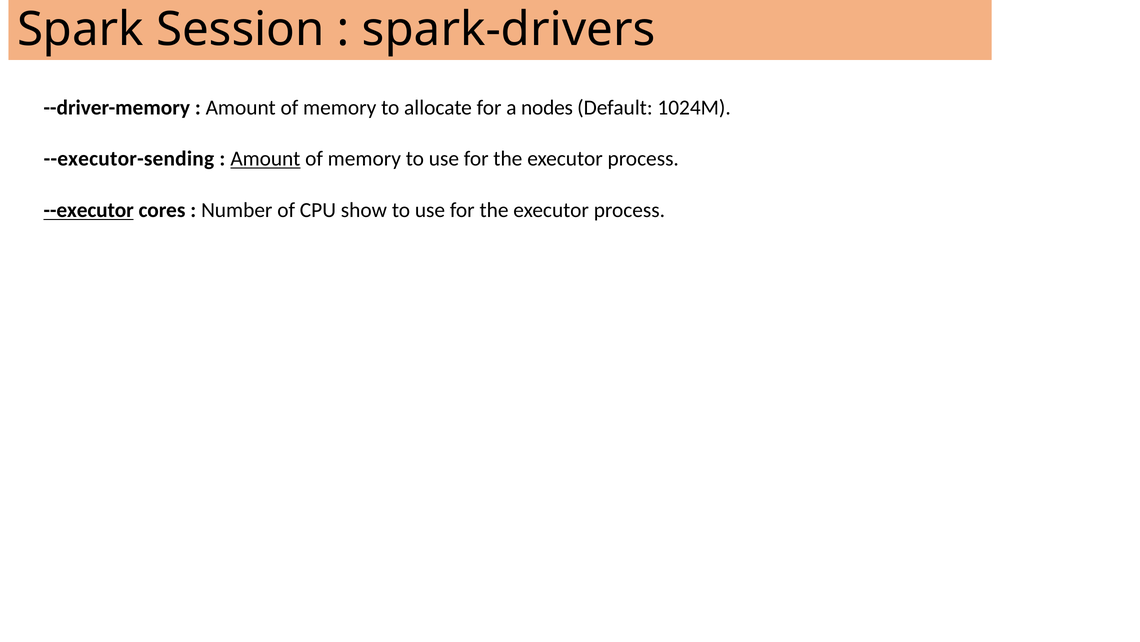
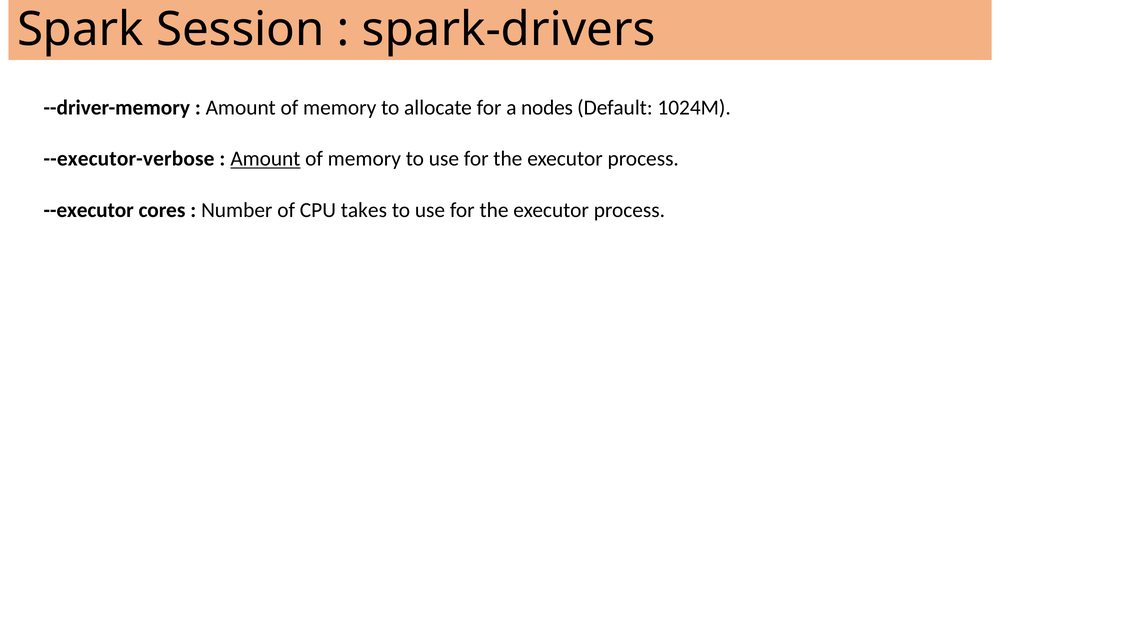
--executor-sending: --executor-sending -> --executor-verbose (129, 159)
--executor underline: present -> none (89, 210)
show: show -> takes (364, 210)
